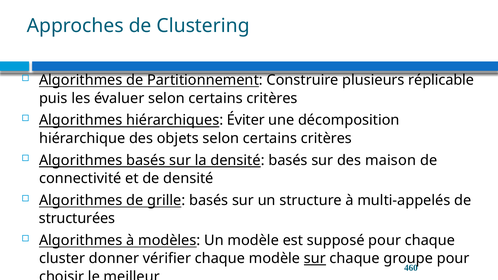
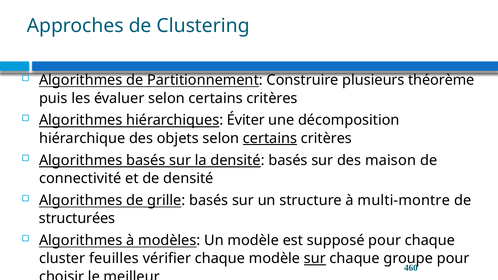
réplicable: réplicable -> théorème (441, 80)
certains underline: none -> present (270, 138)
multi-appelés: multi-appelés -> multi-montre (404, 200)
donner: donner -> feuilles (114, 259)
